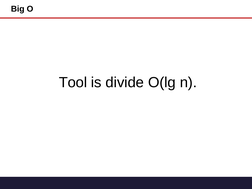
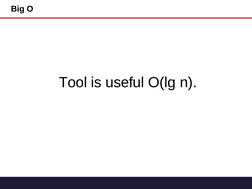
divide: divide -> useful (125, 82)
